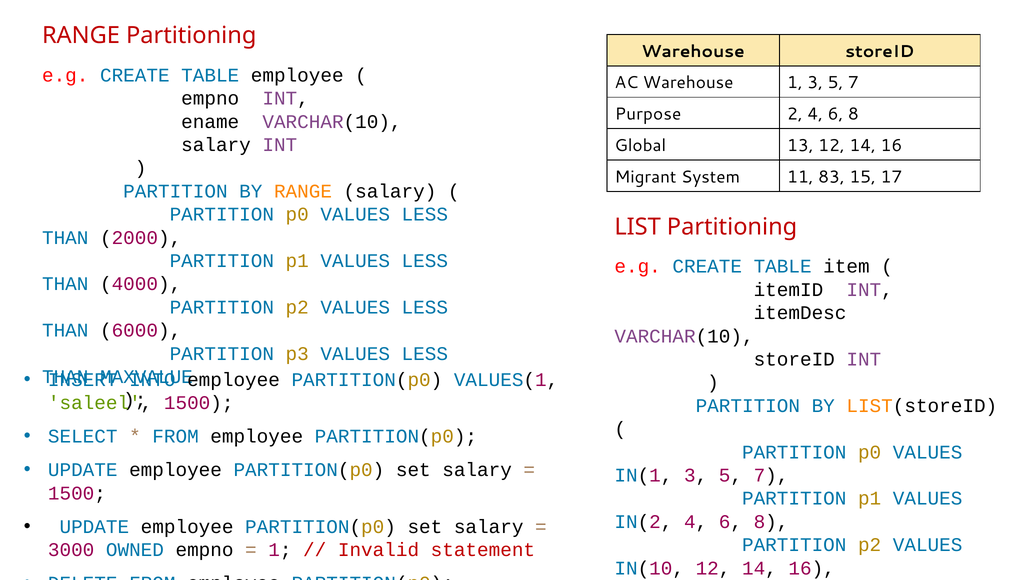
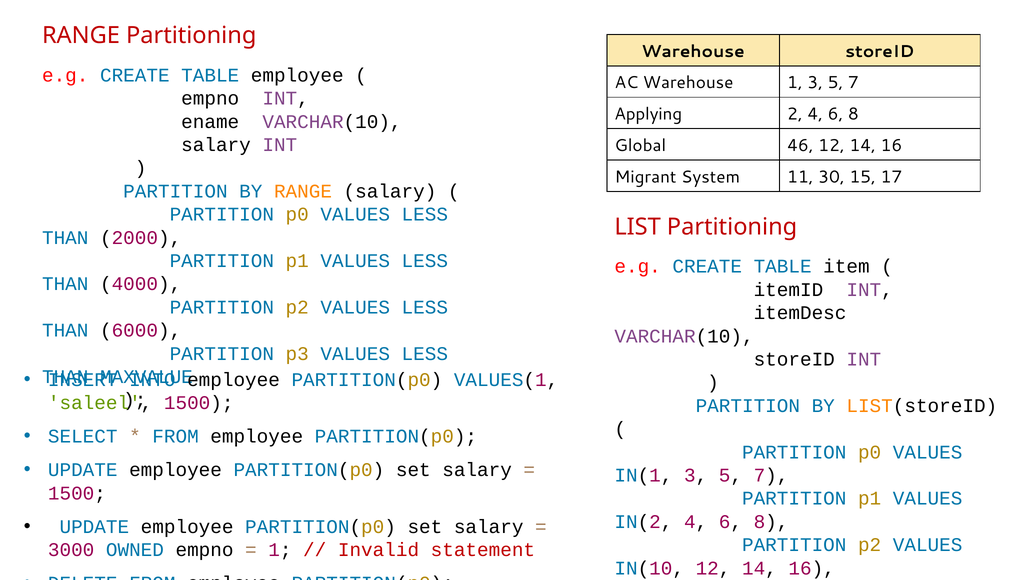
Purpose: Purpose -> Applying (648, 114)
Global 13: 13 -> 46 (800, 145)
83: 83 -> 30 (831, 177)
